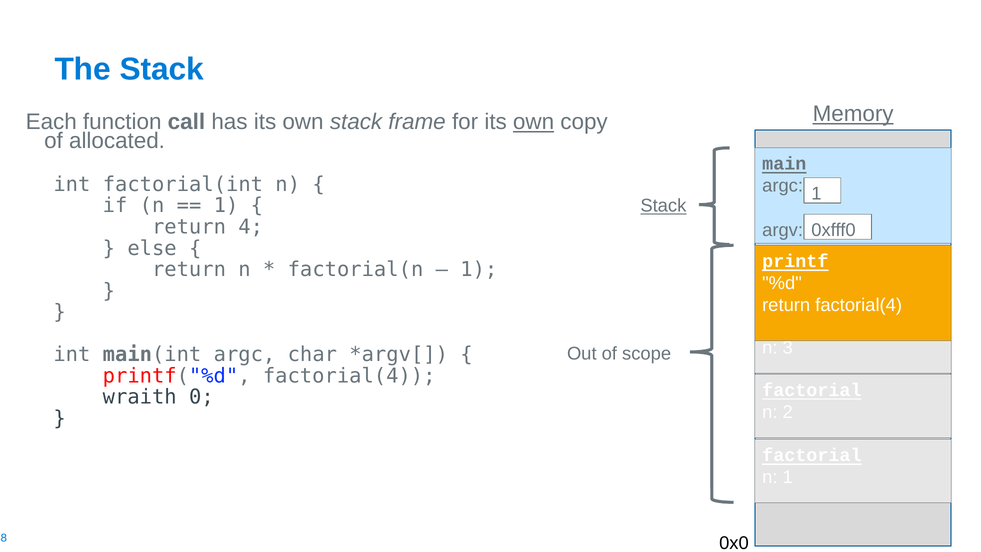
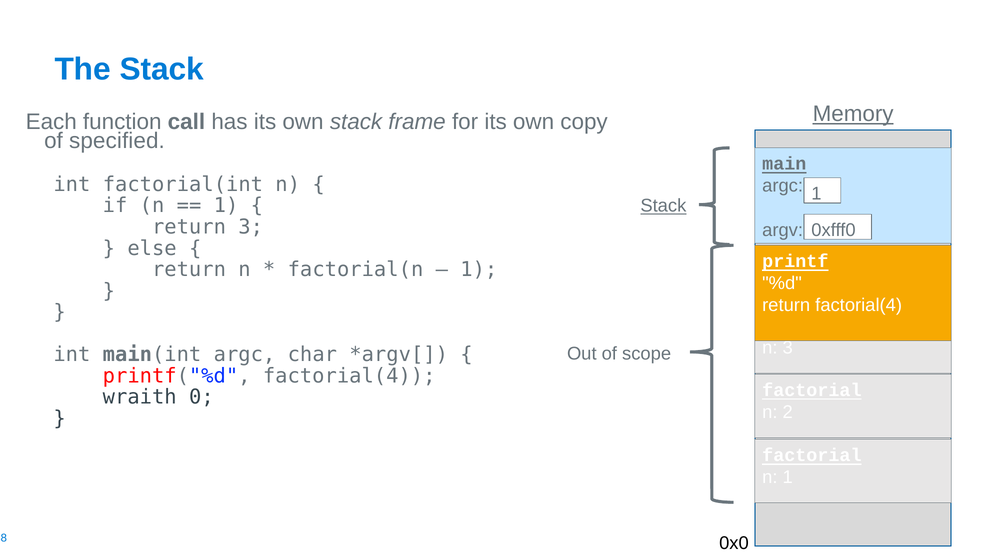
own underline: present -> none (534, 122)
allocated: allocated -> specified (117, 141)
return 4: 4 -> 3 (251, 227)
